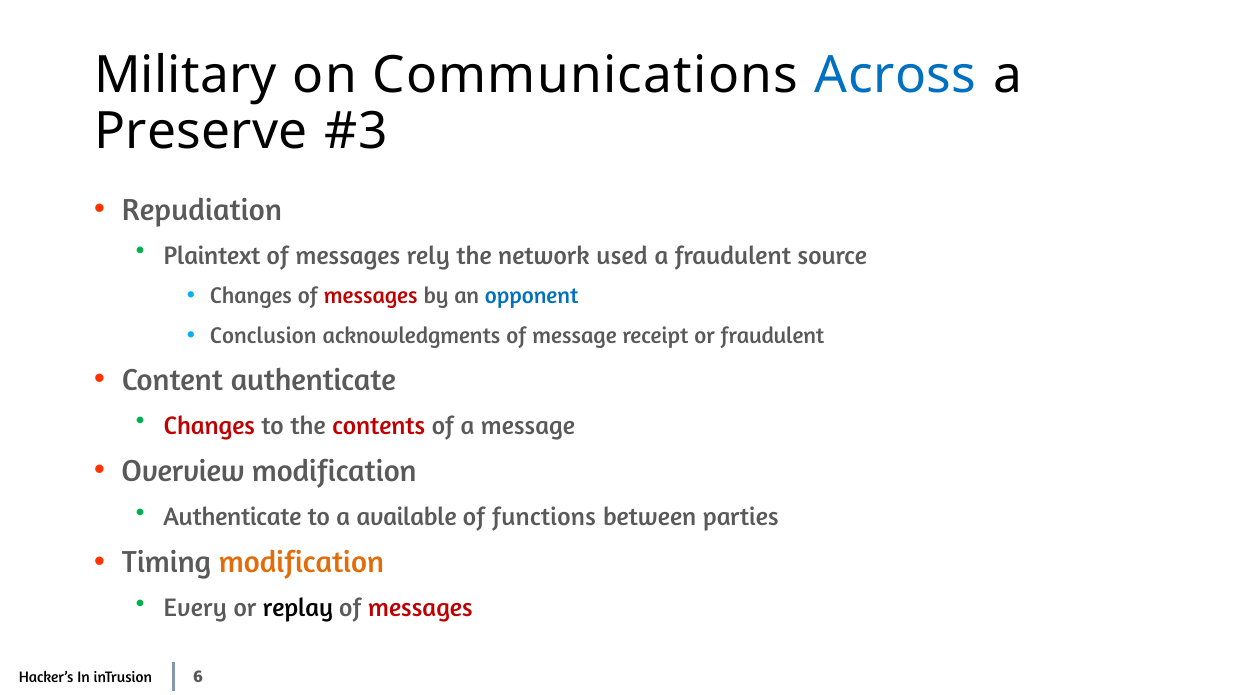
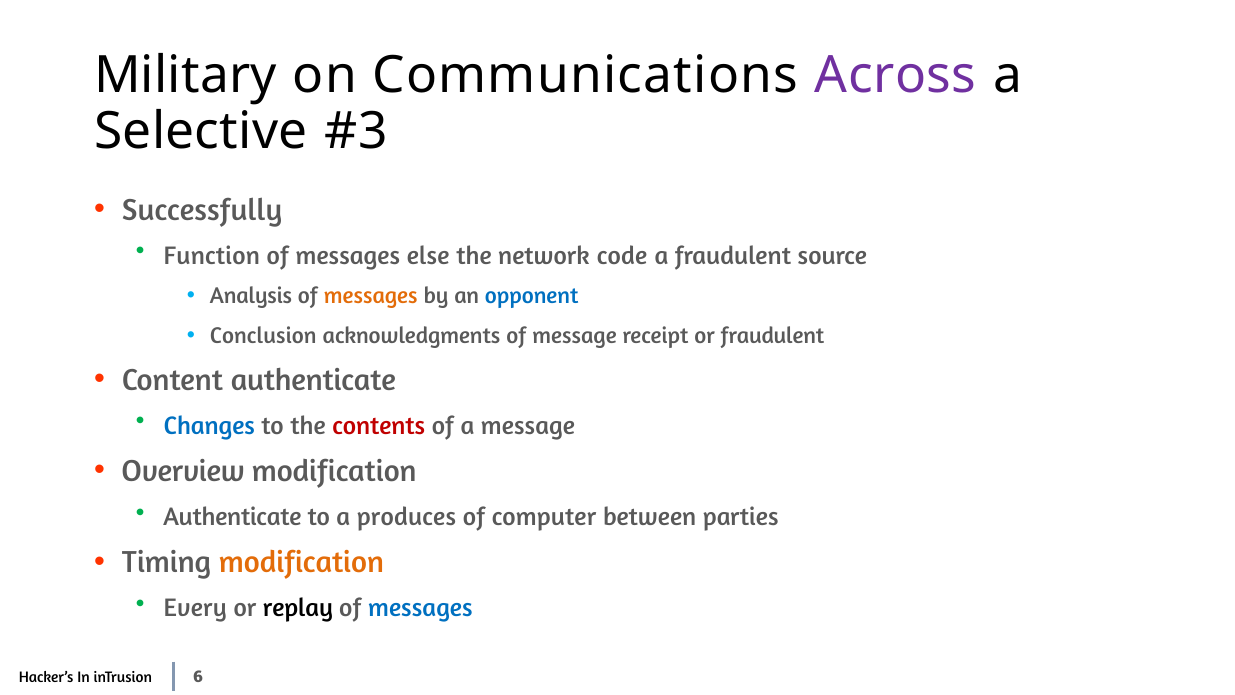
Across colour: blue -> purple (896, 76)
Preserve: Preserve -> Selective (201, 132)
Repudiation: Repudiation -> Successfully (202, 210)
Plaintext: Plaintext -> Function (212, 255)
rely: rely -> else (428, 255)
used: used -> code (622, 255)
Changes: Changes -> Analysis (251, 296)
messages colour: red -> orange (371, 296)
Changes colour: red -> blue (209, 425)
available: available -> produces (406, 516)
functions: functions -> computer (544, 516)
messages colour: red -> blue (420, 608)
